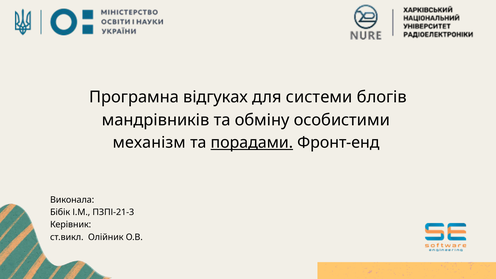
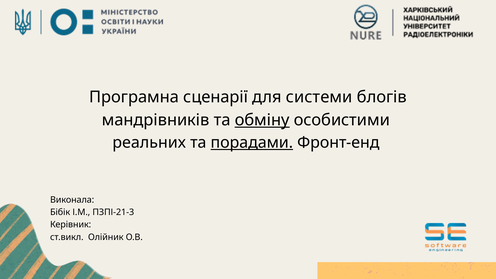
відгуках: відгуках -> сценарії (216, 97)
обміну underline: none -> present (262, 120)
механізм: механізм -> реальних (149, 143)
